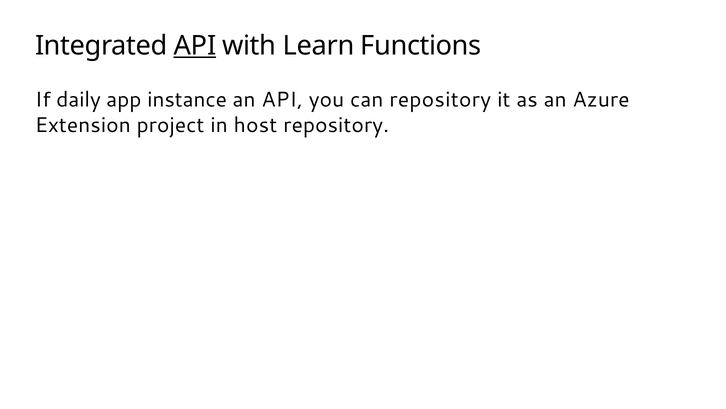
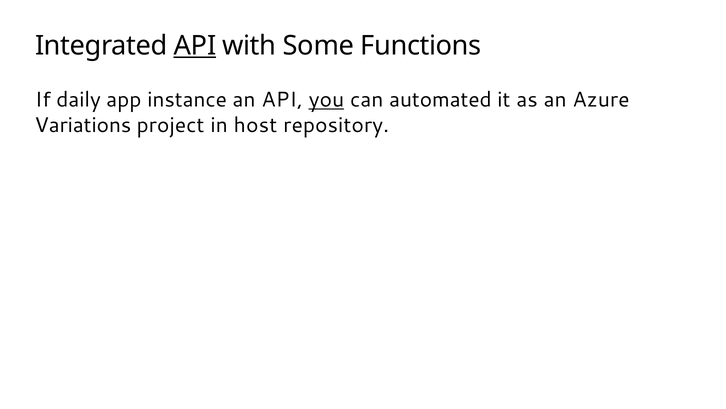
Learn: Learn -> Some (318, 45)
you underline: none -> present (326, 100)
can repository: repository -> automated (440, 100)
Extension: Extension -> Variations (83, 125)
